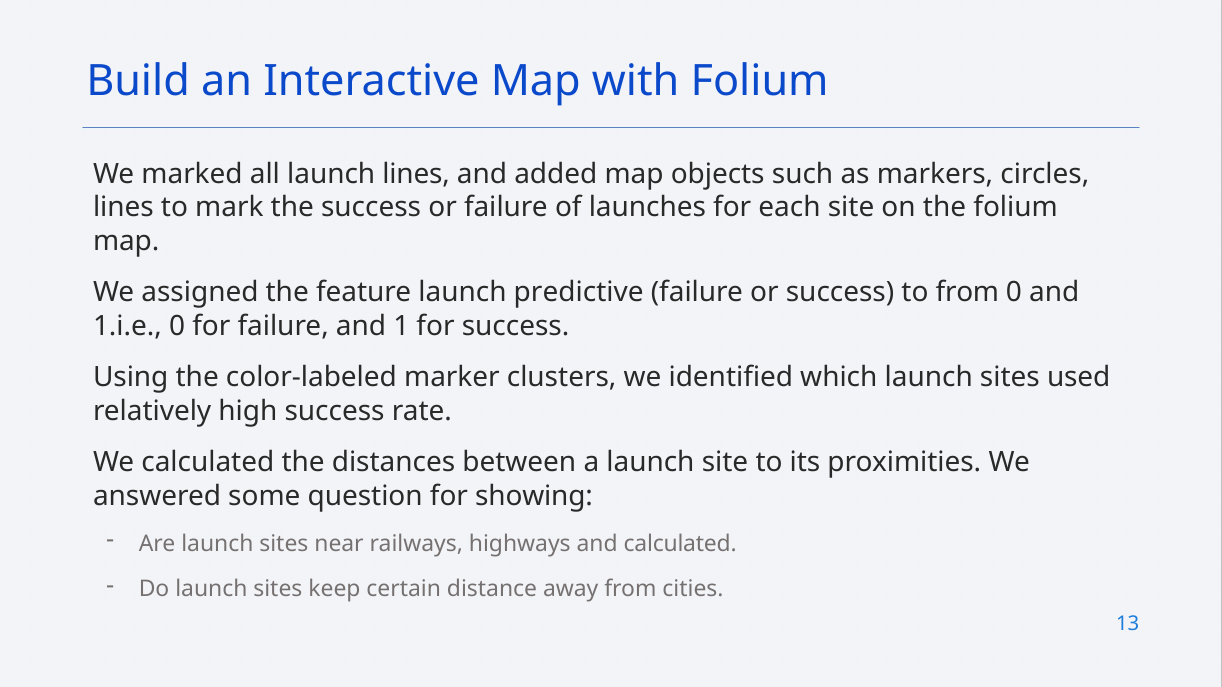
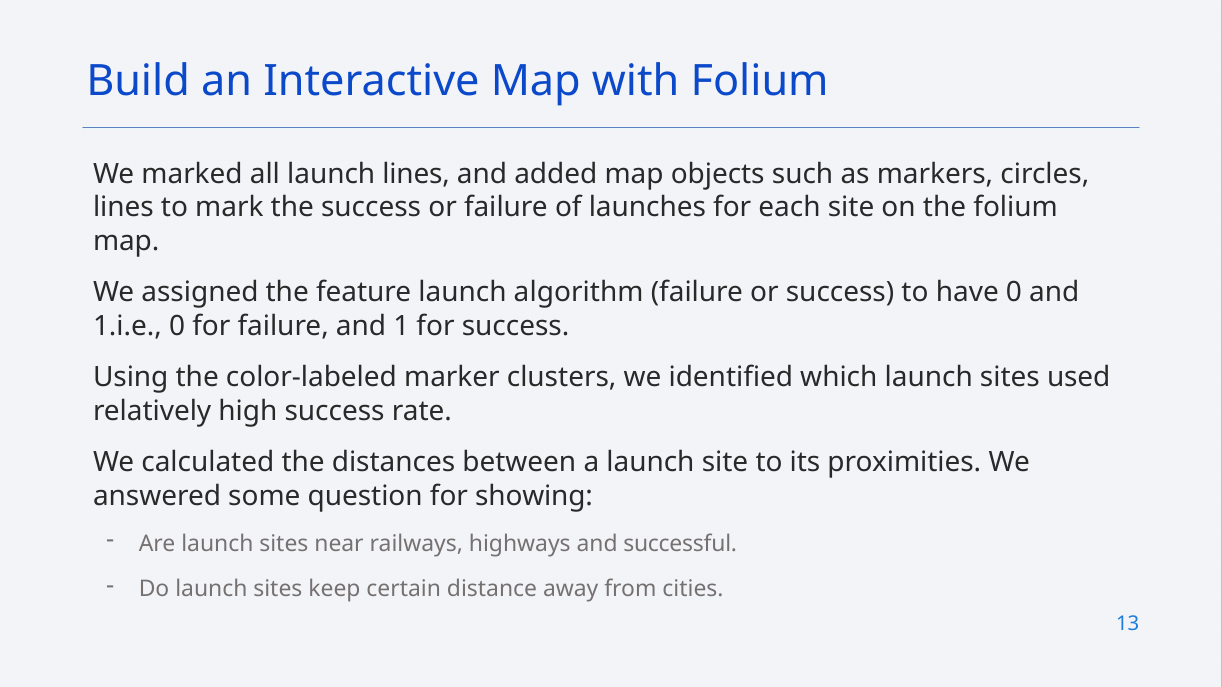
predictive: predictive -> algorithm (579, 293)
to from: from -> have (967, 293)
and calculated: calculated -> successful (680, 544)
